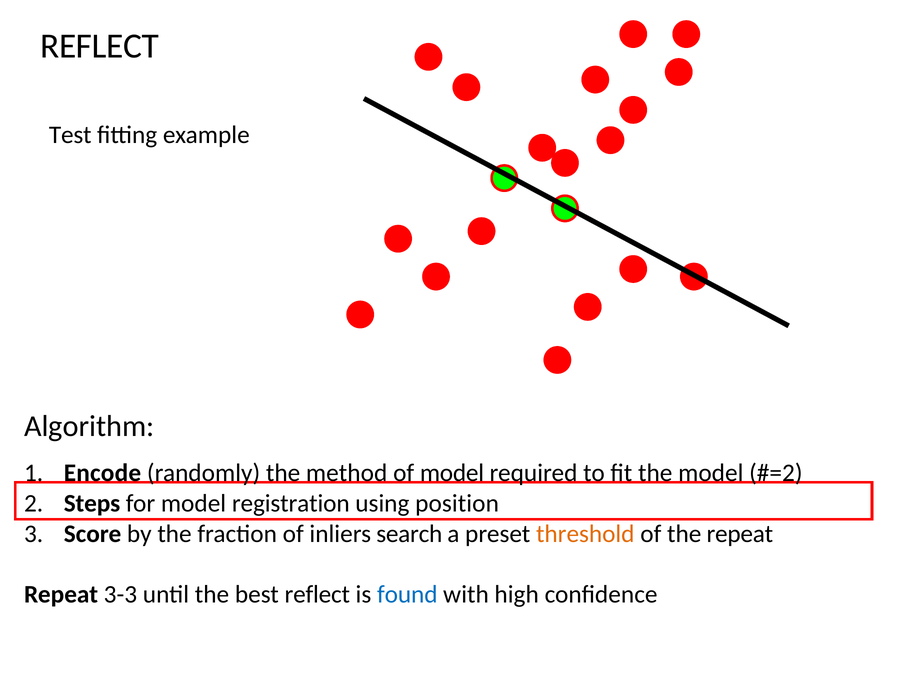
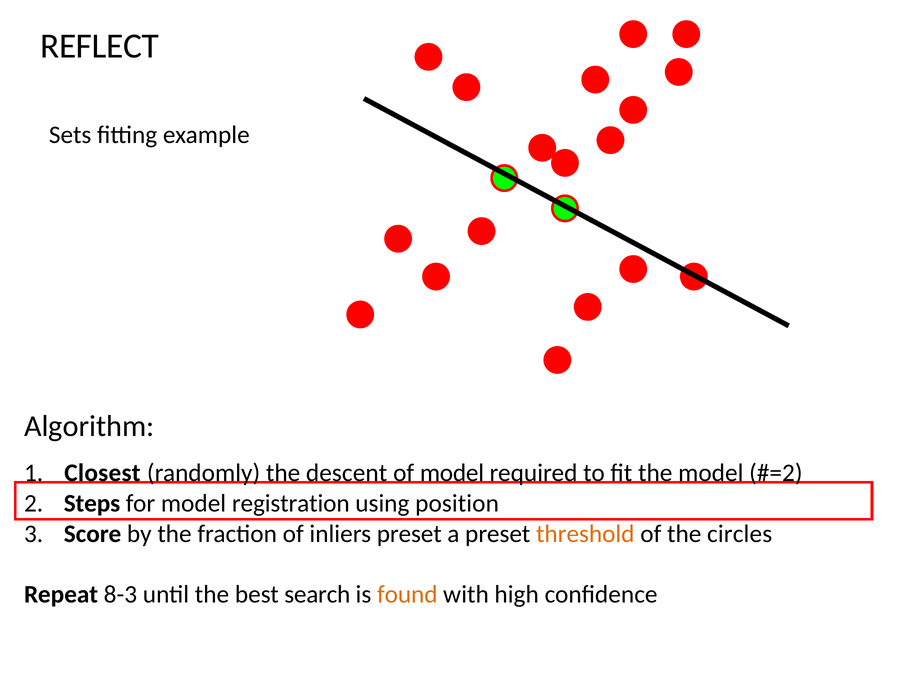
Test: Test -> Sets (70, 135)
Encode: Encode -> Closest (102, 473)
method: method -> descent (347, 473)
inliers search: search -> preset (409, 534)
the repeat: repeat -> circles (740, 534)
3-3: 3-3 -> 8-3 (120, 595)
best reflect: reflect -> search (317, 595)
found colour: blue -> orange (407, 595)
